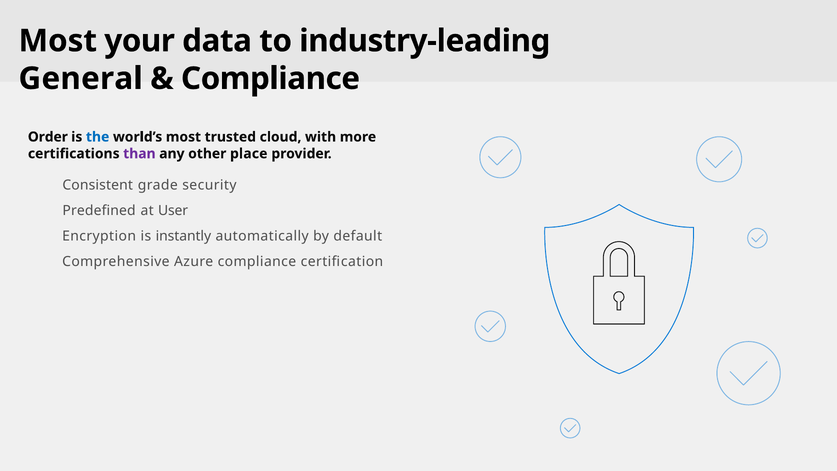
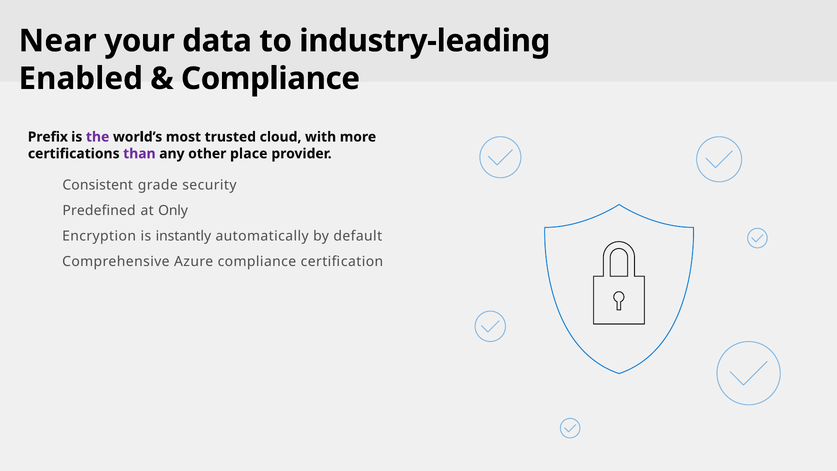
Most: Most -> Near (58, 41)
General: General -> Enabled (81, 79)
Order: Order -> Prefix (48, 137)
the colour: blue -> purple (98, 137)
User: User -> Only (173, 211)
